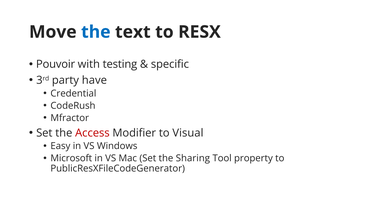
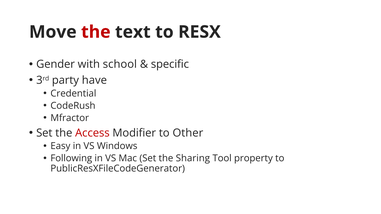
the colour: blue -> red (96, 32)
Pouvoir: Pouvoir -> Gender (56, 64)
testing: testing -> school (120, 64)
Visual: Visual -> Other (188, 133)
Microsoft: Microsoft -> Following (71, 159)
